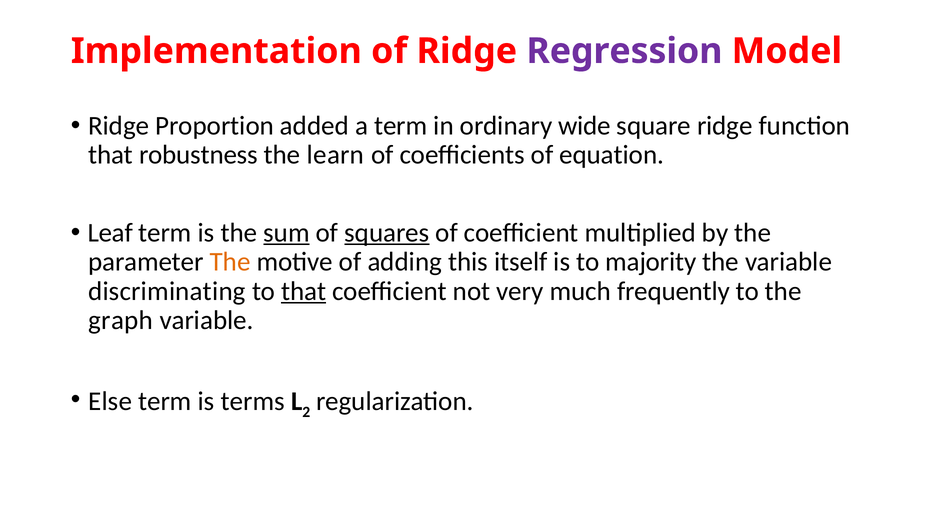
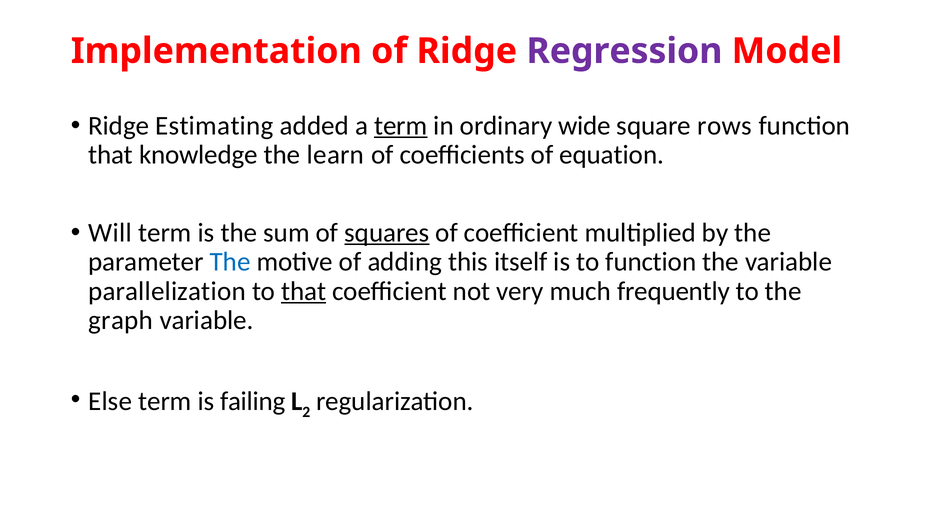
Proportion: Proportion -> Estimating (214, 126)
term underline: none -> present (401, 126)
square ridge: ridge -> rows (725, 126)
robustness: robustness -> knowledge (198, 155)
Leaf: Leaf -> Will (110, 233)
sum underline: present -> none (286, 233)
The colour: orange -> blue (230, 262)
to majority: majority -> function (651, 262)
discriminating: discriminating -> parallelization (167, 291)
terms: terms -> failing (253, 402)
